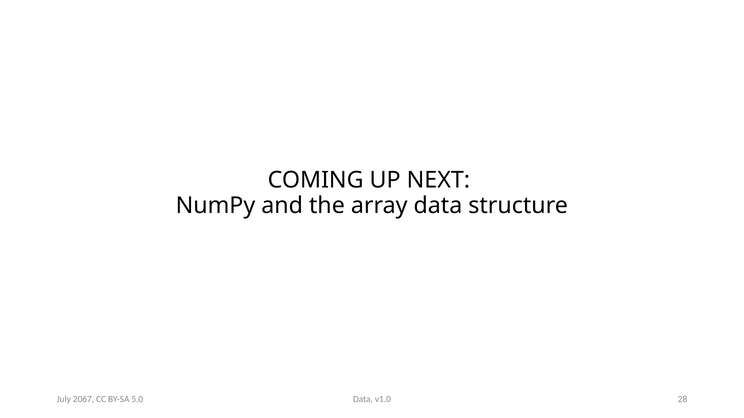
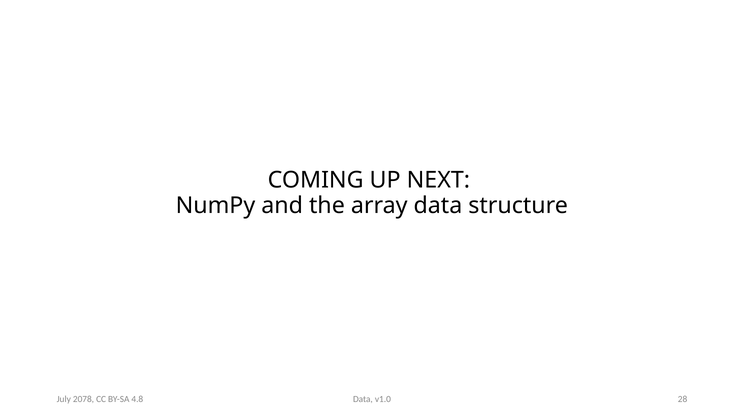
2067: 2067 -> 2078 (83, 400)
5.0: 5.0 -> 4.8 (137, 400)
